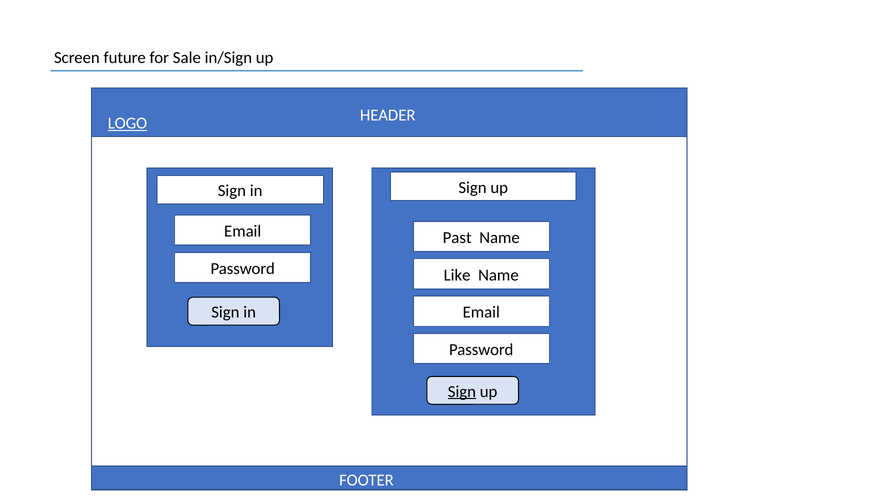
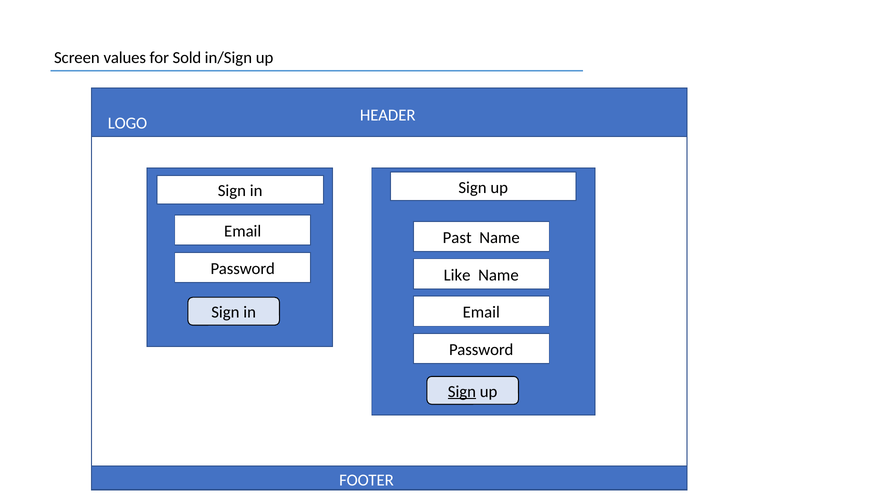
future: future -> values (125, 58)
Sale: Sale -> Sold (187, 58)
LOGO underline: present -> none (127, 123)
